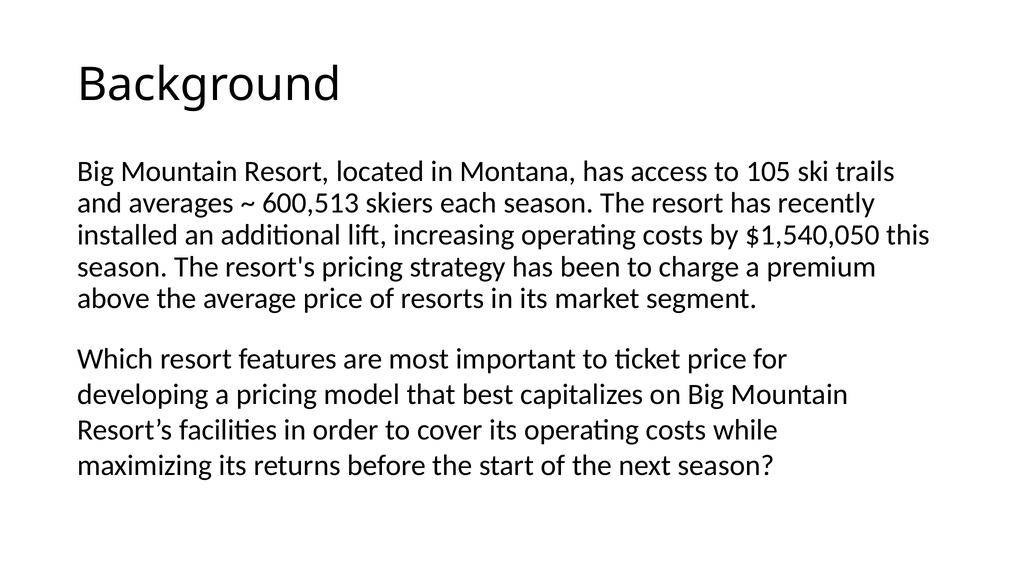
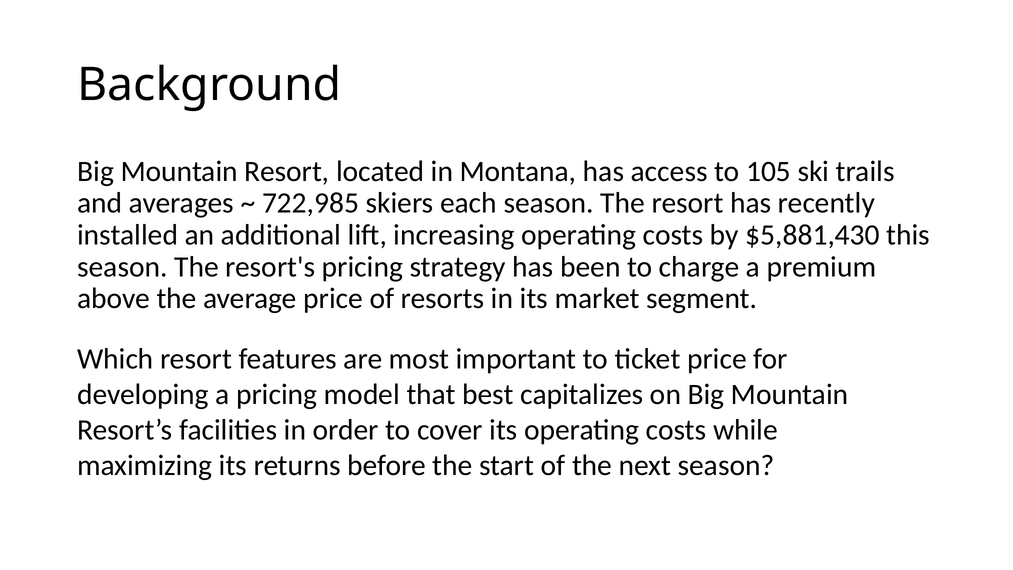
600,513: 600,513 -> 722,985 (311, 203)
$1,540,050: $1,540,050 -> $5,881,430 (813, 235)
